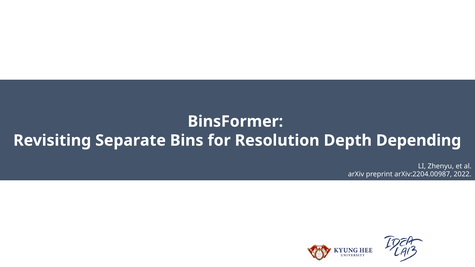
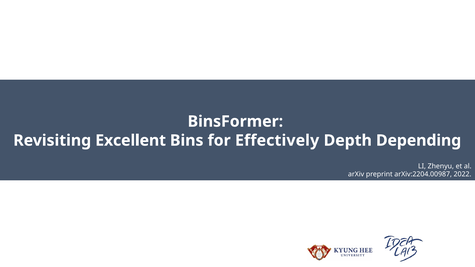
Separate: Separate -> Excellent (131, 141)
Resolution: Resolution -> Effectively (277, 141)
